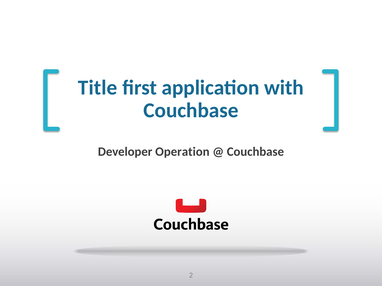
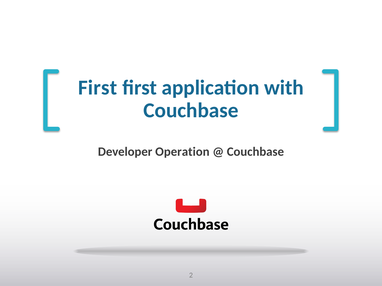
Title: Title -> First (98, 88)
